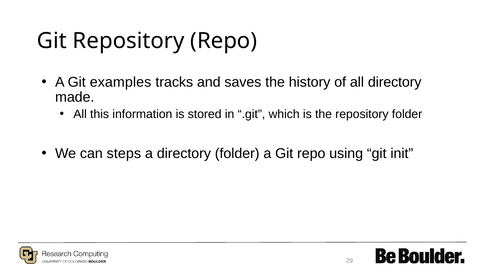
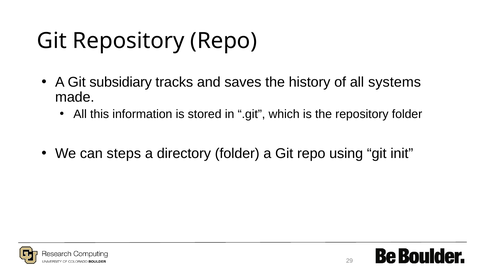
examples: examples -> subsidiary (121, 82)
all directory: directory -> systems (395, 82)
